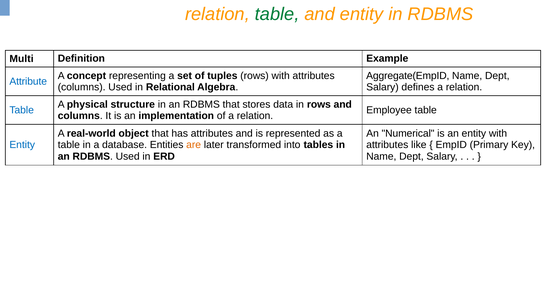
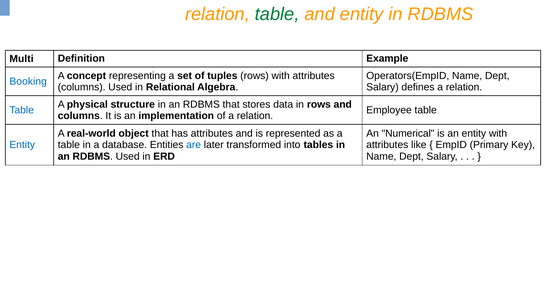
Aggregate(EmpID: Aggregate(EmpID -> Operators(EmpID (408, 76)
Attribute: Attribute -> Booking (28, 81)
are colour: orange -> blue (194, 145)
